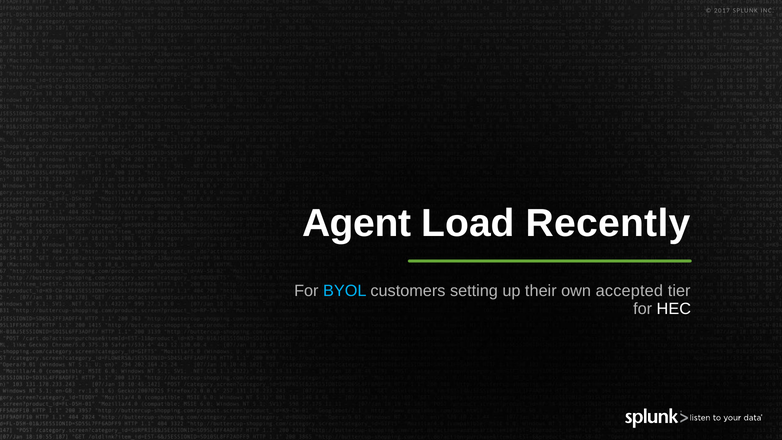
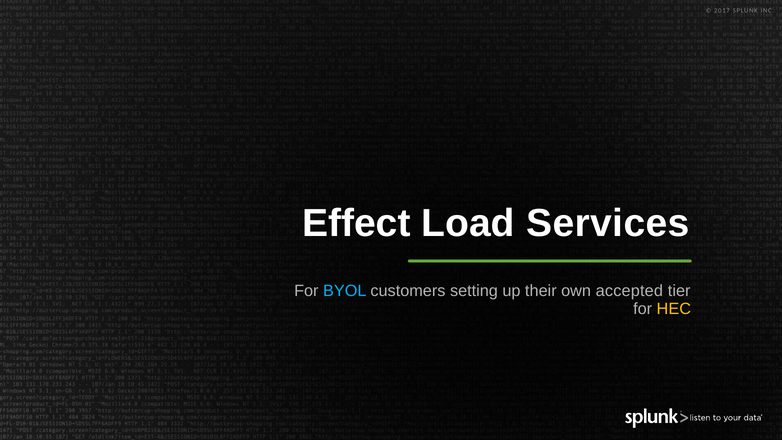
Agent: Agent -> Effect (356, 223)
Recently: Recently -> Services (608, 223)
HEC colour: white -> yellow (674, 309)
